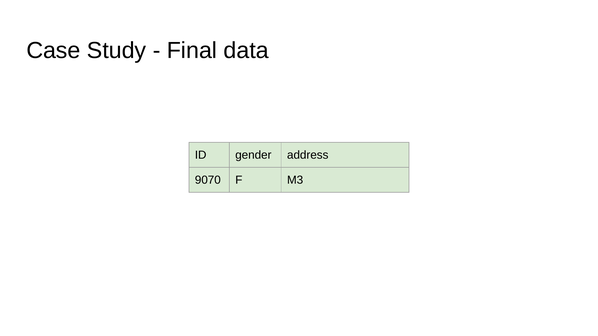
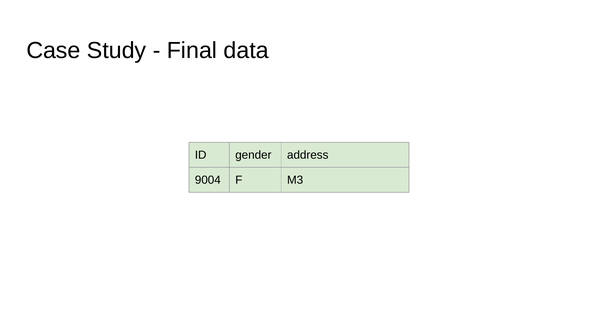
9070: 9070 -> 9004 (208, 180)
